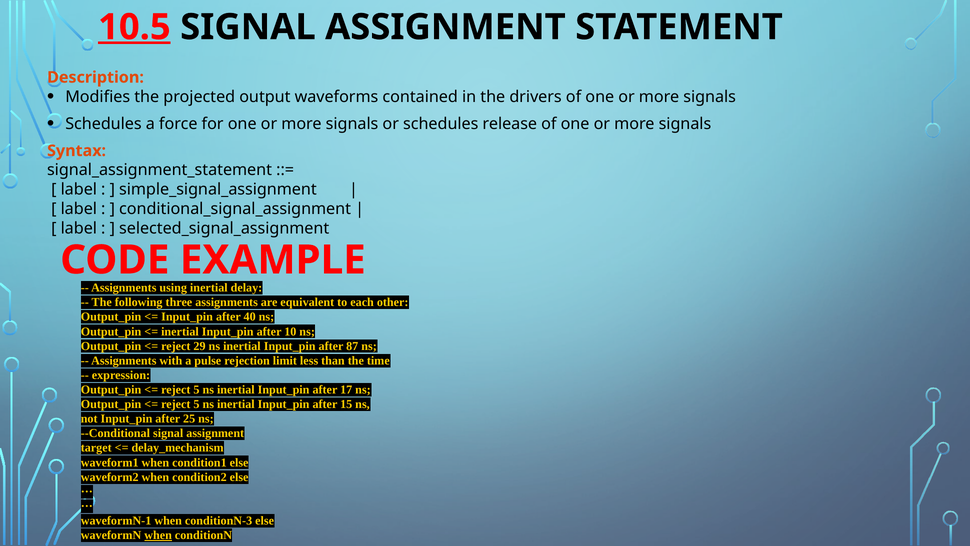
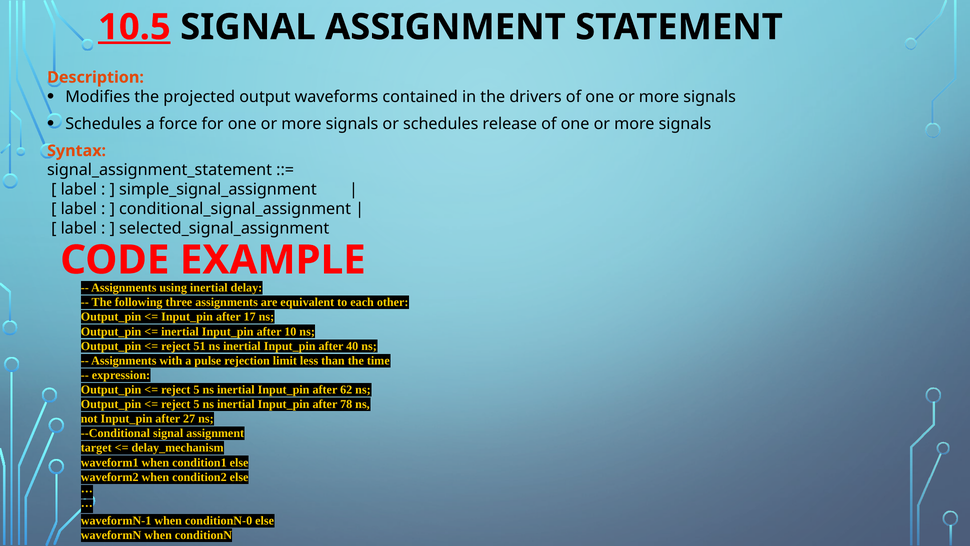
40: 40 -> 17 (250, 317)
29: 29 -> 51 (200, 346)
87: 87 -> 40 (352, 346)
17: 17 -> 62 (346, 389)
15: 15 -> 78 (346, 404)
25: 25 -> 27 (189, 419)
conditionN-3: conditionN-3 -> conditionN-0 (219, 520)
when underline: present -> none (158, 535)
